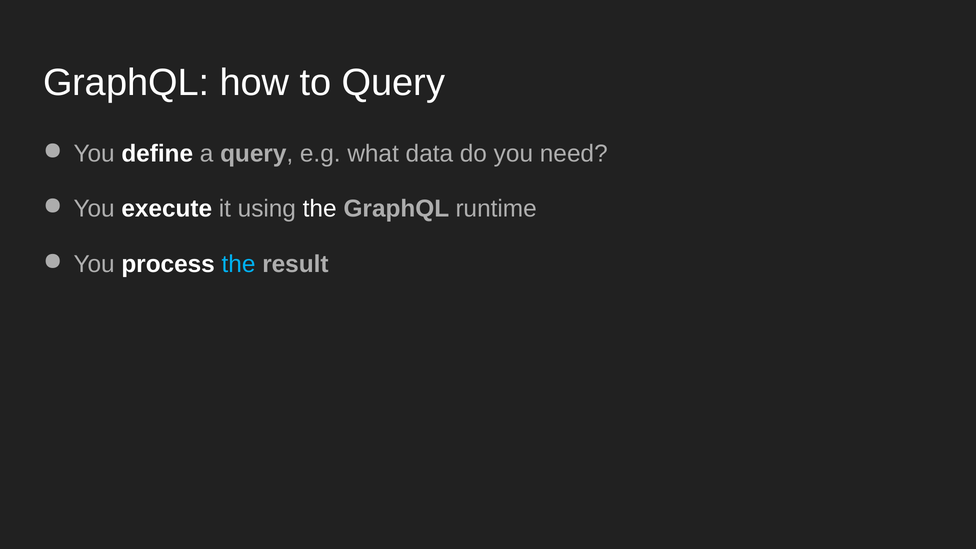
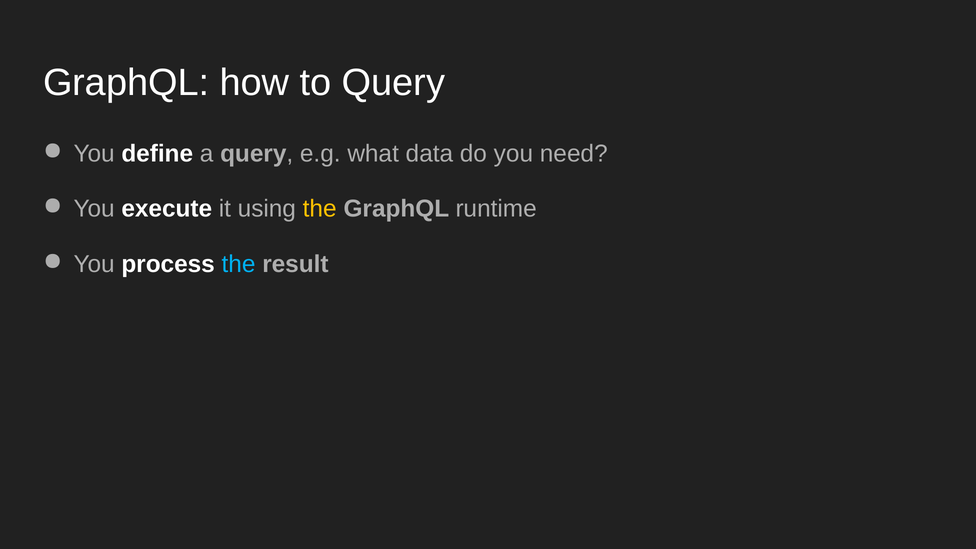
the colour: white -> yellow (320, 209)
